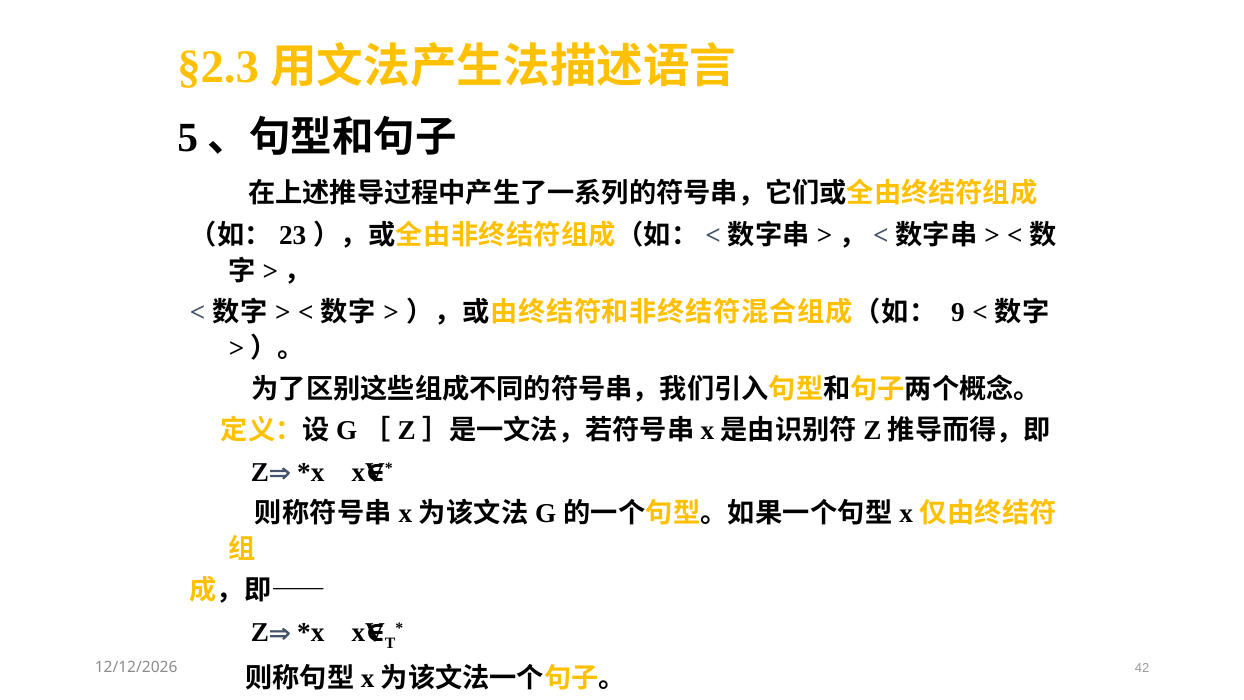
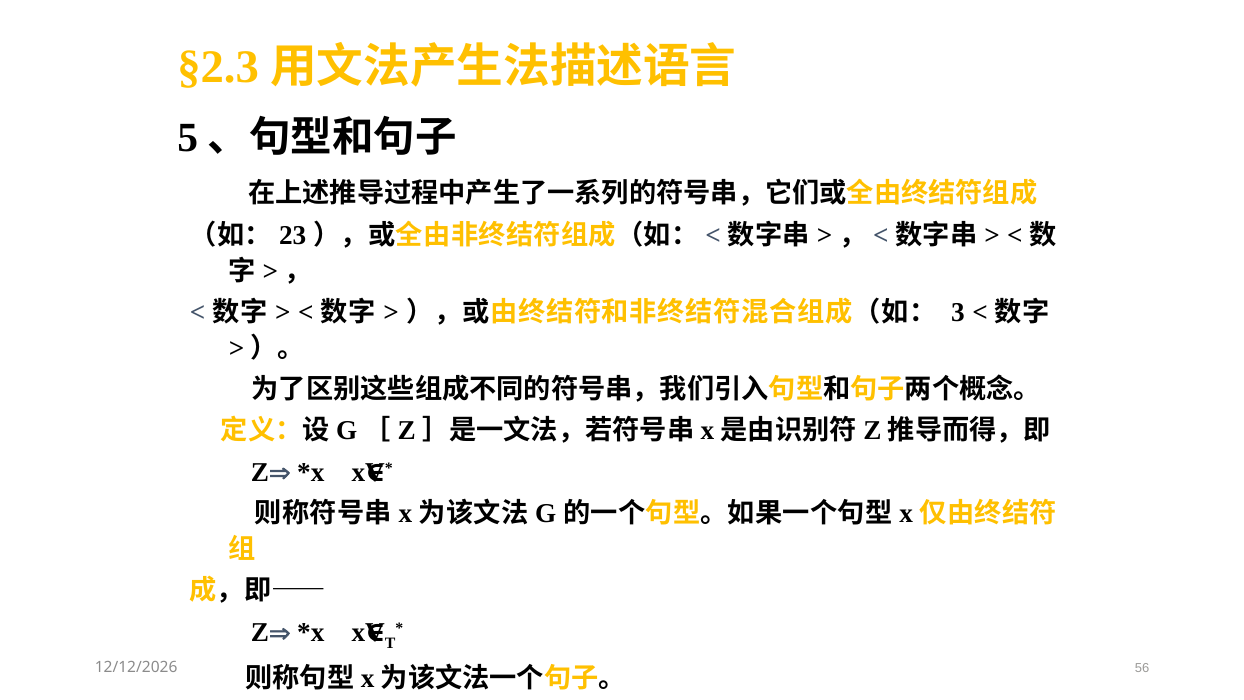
9: 9 -> 3 (958, 312)
42: 42 -> 56 (1142, 668)
